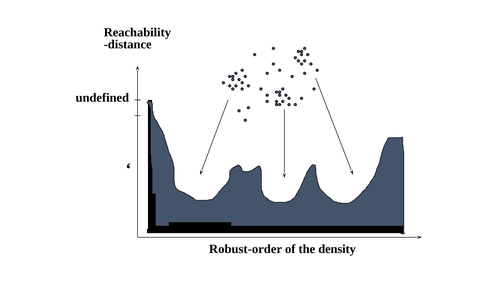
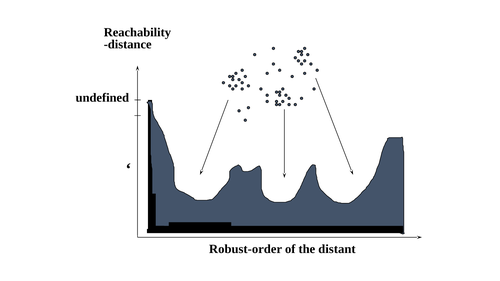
density: density -> distant (337, 249)
